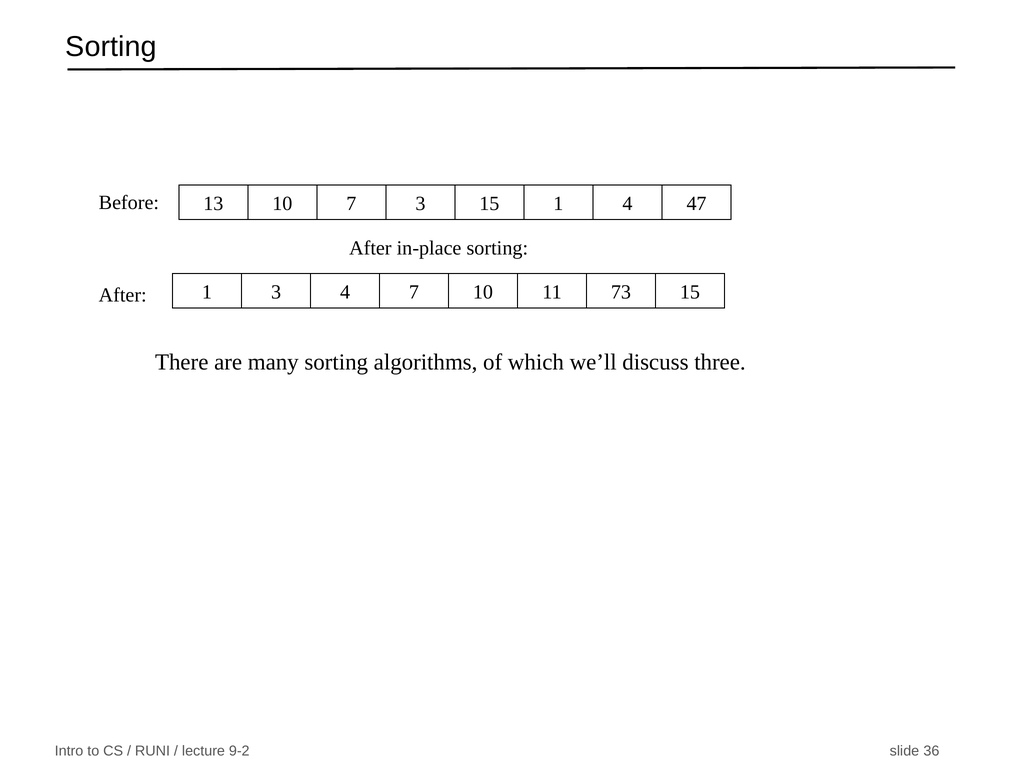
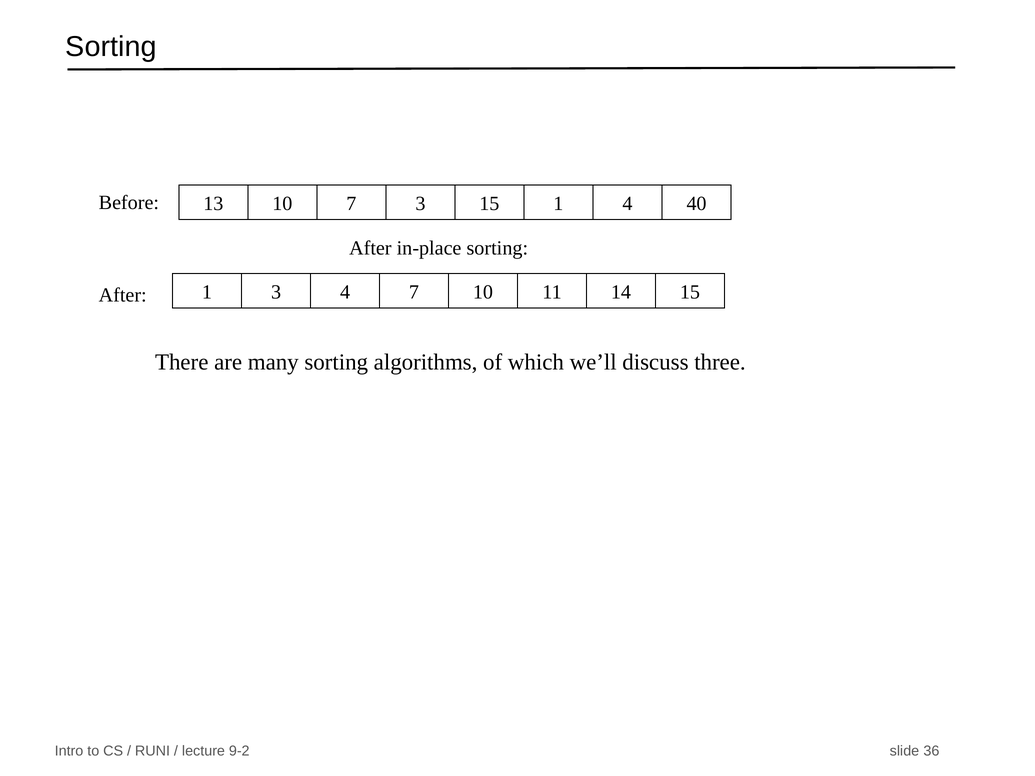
47: 47 -> 40 (696, 204)
73: 73 -> 14 (621, 292)
